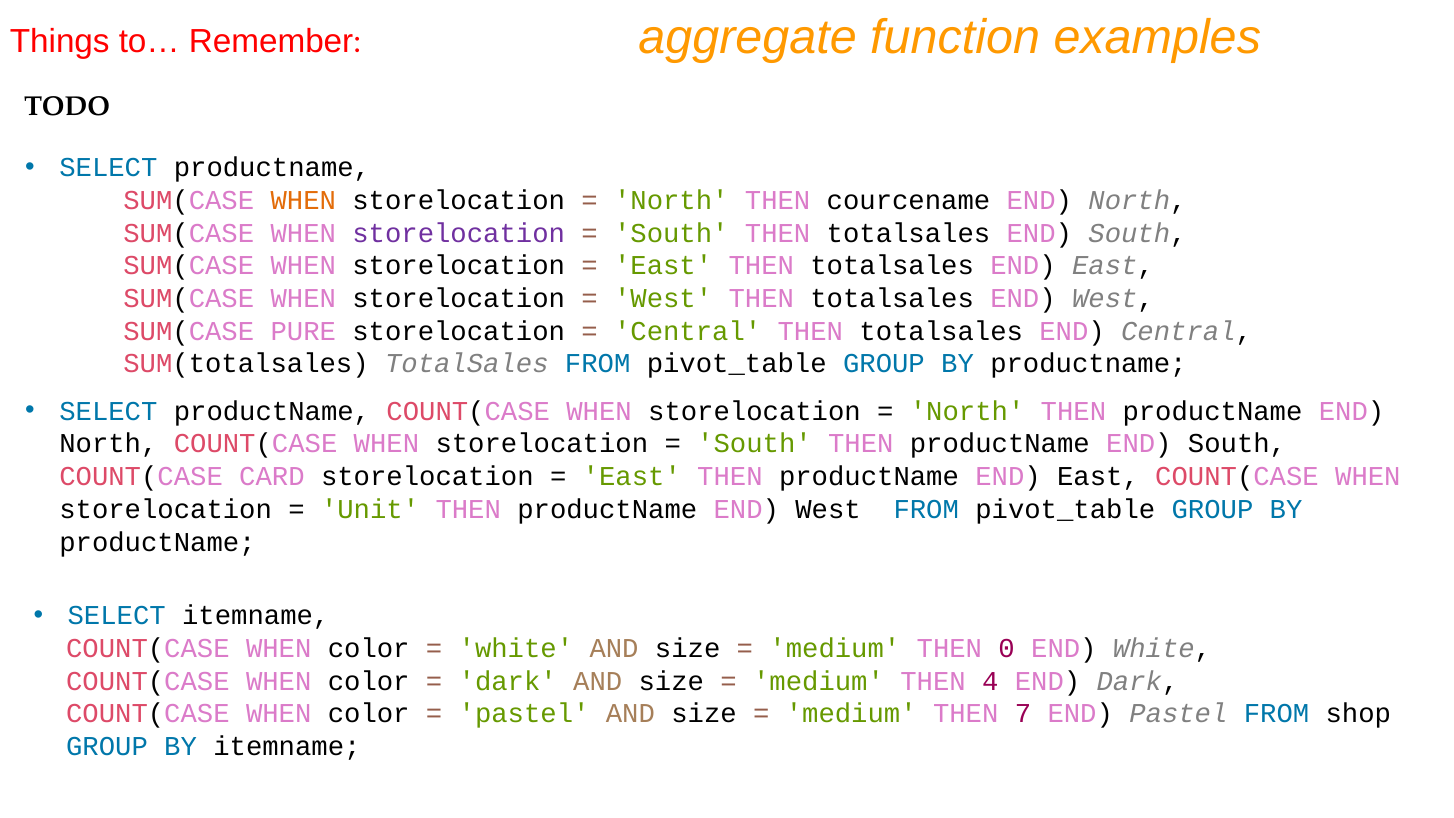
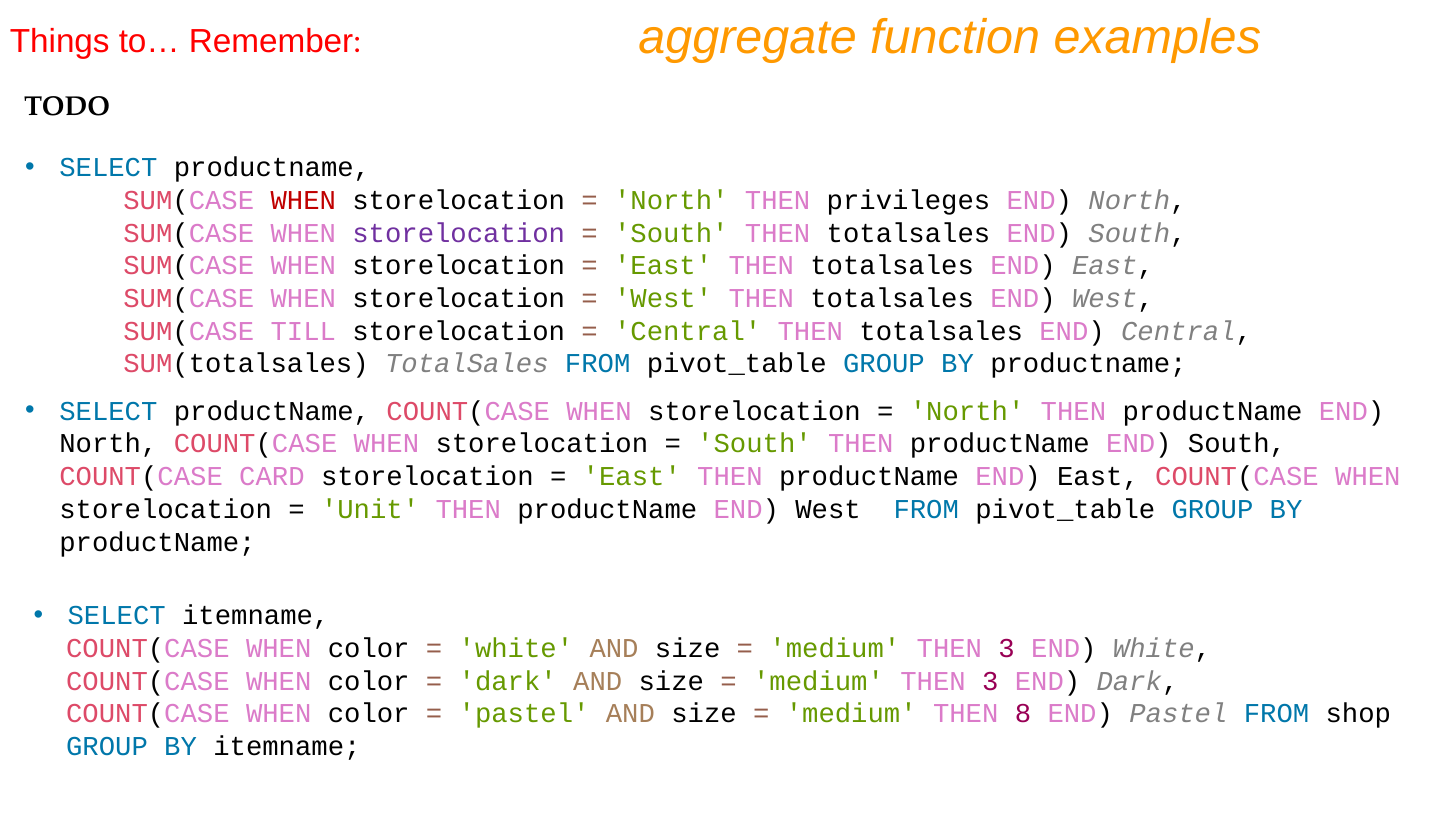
WHEN colour: orange -> red (303, 200)
courcename: courcename -> privileges (908, 200)
PURE: PURE -> TILL (303, 331)
0: 0 -> 3 (1007, 648)
4: 4 -> 3 (990, 681)
7: 7 -> 8 (1023, 714)
